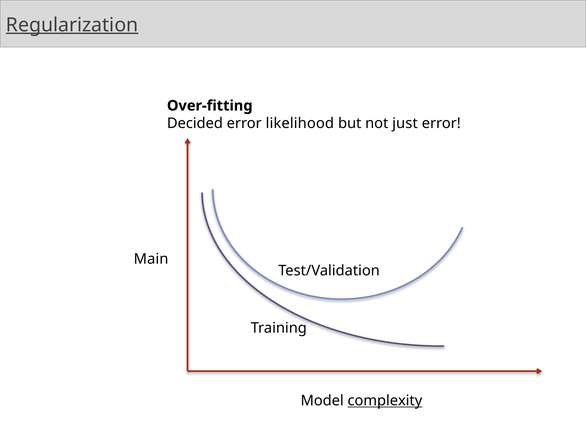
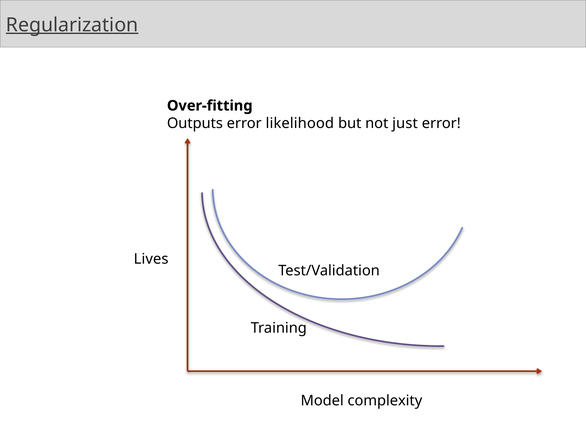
Decided: Decided -> Outputs (195, 123)
Main: Main -> Lives (151, 259)
complexity underline: present -> none (385, 400)
